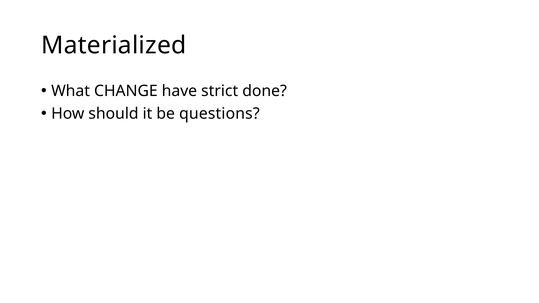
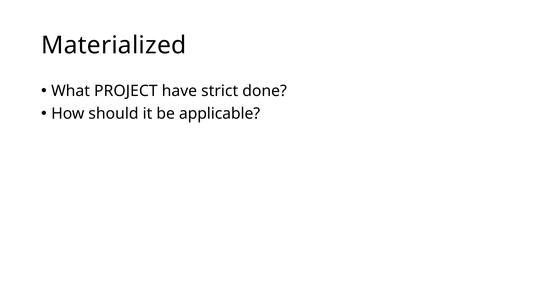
CHANGE: CHANGE -> PROJECT (126, 91)
questions: questions -> applicable (220, 114)
